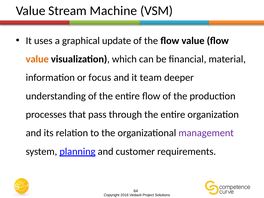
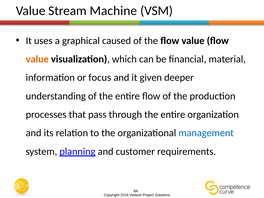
update: update -> caused (117, 41)
team: team -> given (151, 78)
management colour: purple -> blue (206, 133)
